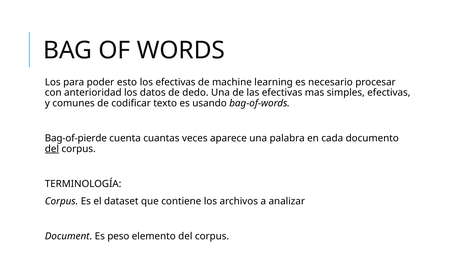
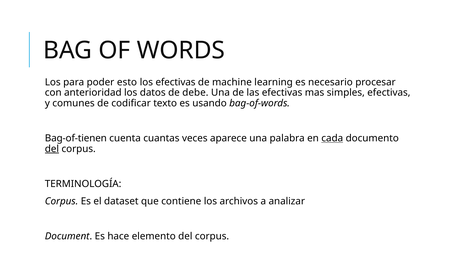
dedo: dedo -> debe (195, 93)
Bag-of-pierde: Bag-of-pierde -> Bag-of-tienen (76, 138)
cada underline: none -> present (332, 138)
peso: peso -> hace (118, 236)
